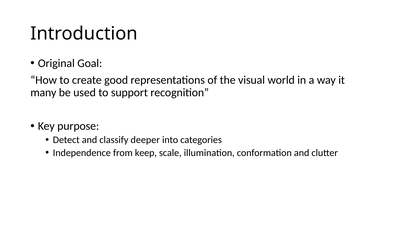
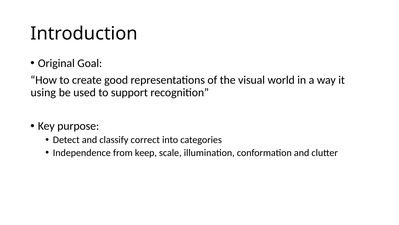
many: many -> using (43, 92)
deeper: deeper -> correct (145, 140)
